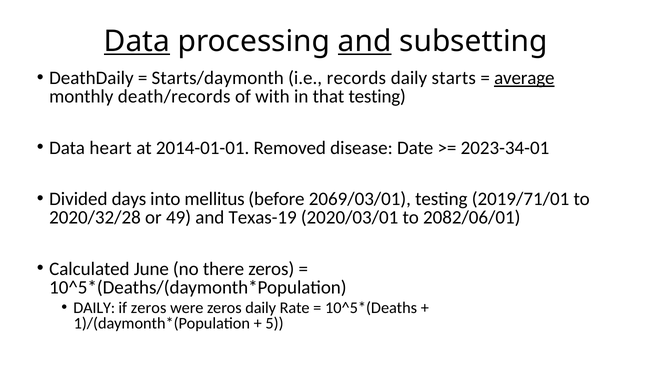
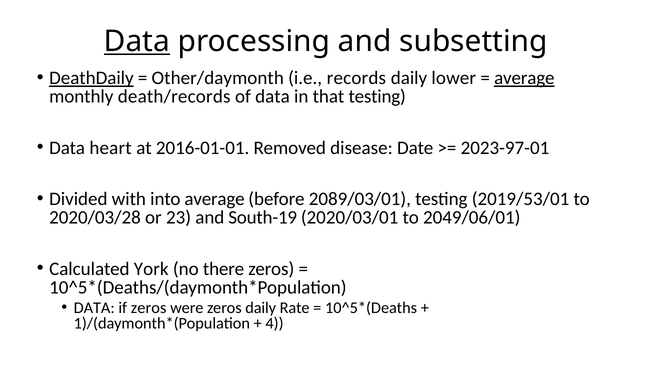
and underline: present -> none (365, 41)
DeathDaily underline: none -> present (91, 78)
Starts/daymonth: Starts/daymonth -> Other/daymonth (218, 78)
starts: starts -> lower (454, 78)
of with: with -> data (272, 96)
2014-01-01: 2014-01-01 -> 2016-01-01 (203, 148)
2023-34-01: 2023-34-01 -> 2023-97-01 (505, 148)
days: days -> with (129, 199)
into mellitus: mellitus -> average (215, 199)
2069/03/01: 2069/03/01 -> 2089/03/01 (360, 199)
2019/71/01: 2019/71/01 -> 2019/53/01 (521, 199)
2020/32/28: 2020/32/28 -> 2020/03/28 (95, 217)
49: 49 -> 23 (179, 217)
Texas-19: Texas-19 -> South-19 (263, 217)
2082/06/01: 2082/06/01 -> 2049/06/01 (472, 217)
June: June -> York (151, 269)
DAILY: DAILY -> DATA (94, 308)
5: 5 -> 4 (275, 323)
